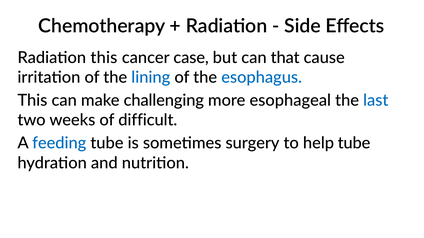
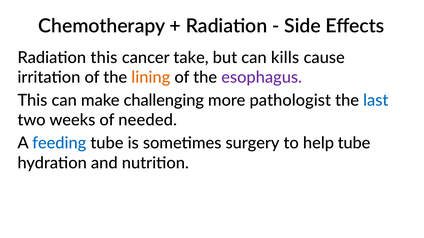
case: case -> take (191, 58)
that: that -> kills (285, 58)
lining colour: blue -> orange (151, 78)
esophagus colour: blue -> purple (262, 78)
esophageal: esophageal -> pathologist (290, 101)
difficult: difficult -> needed (148, 120)
